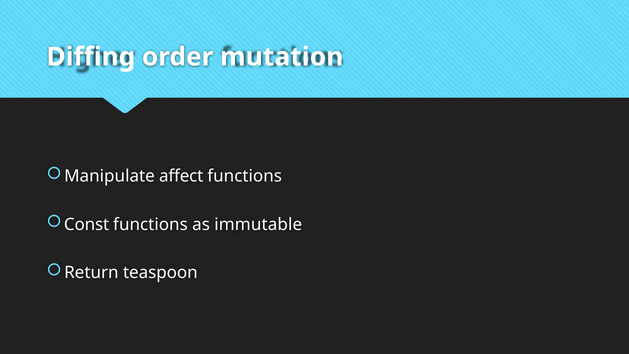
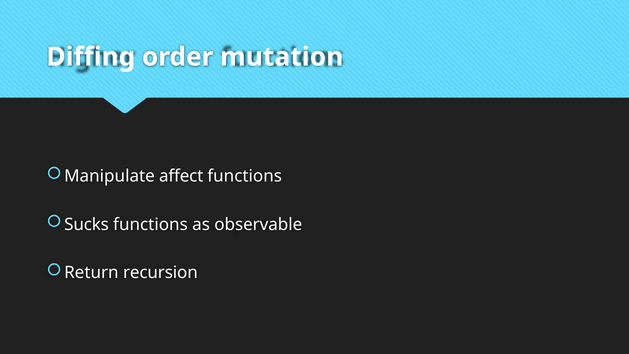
Const: Const -> Sucks (87, 224)
immutable: immutable -> observable (258, 224)
teaspoon: teaspoon -> recursion (160, 273)
